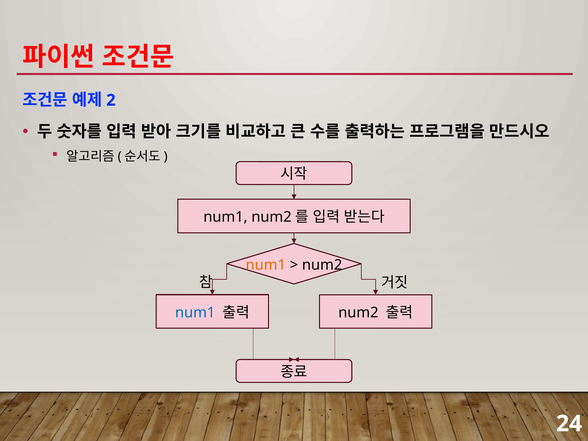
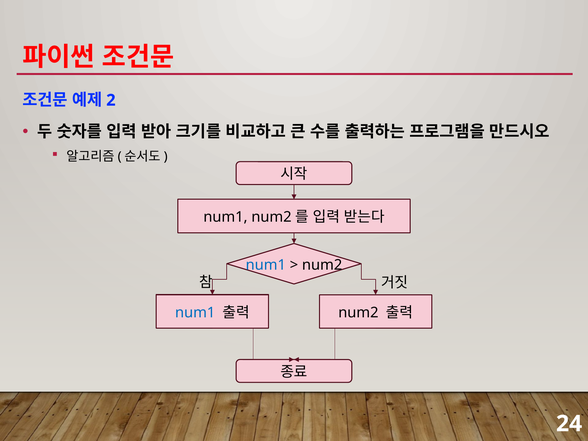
num1 colour: orange -> blue (266, 265)
